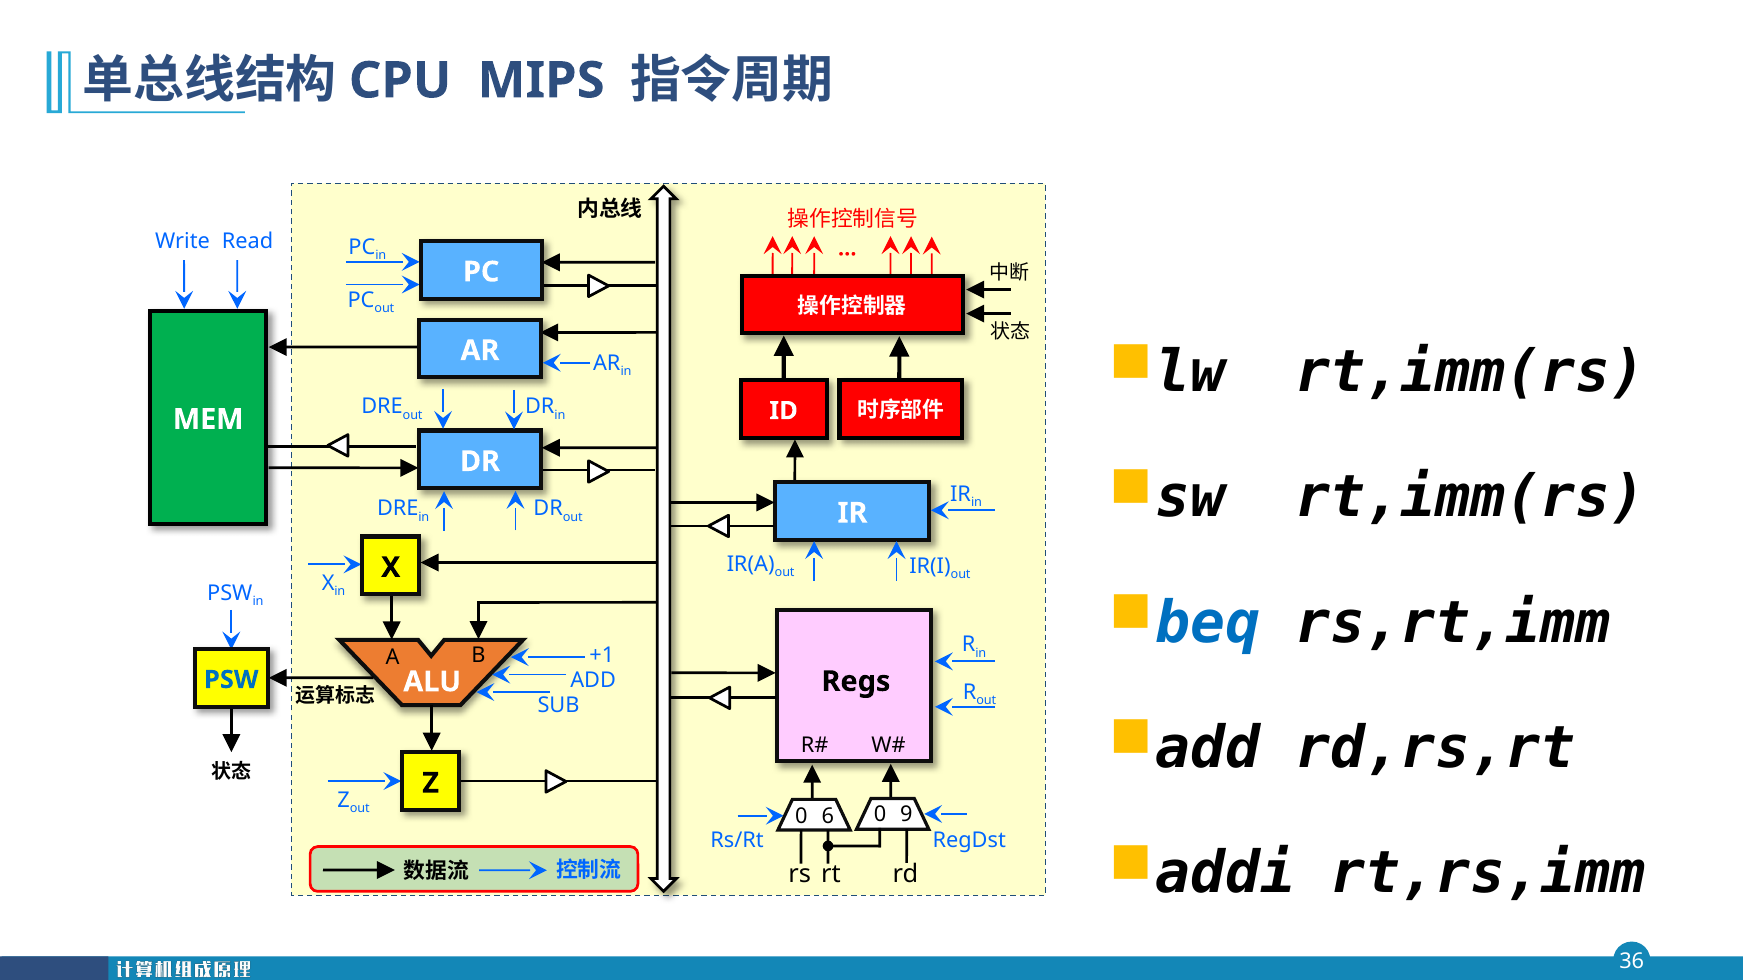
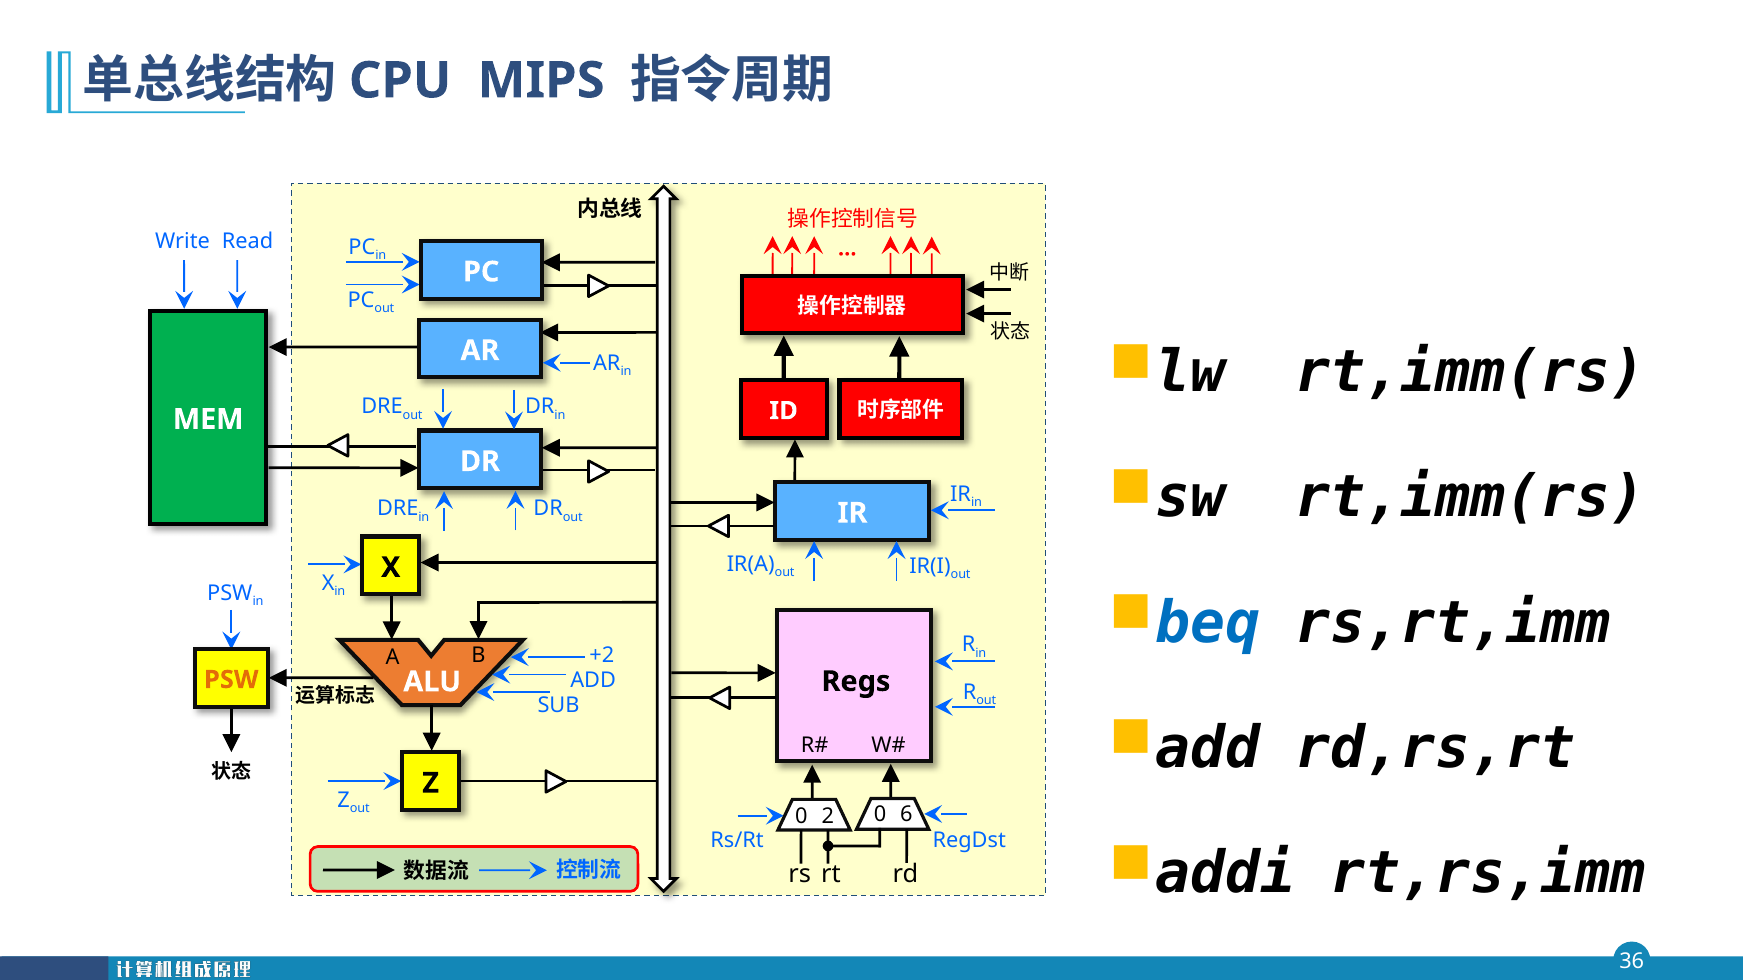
+1: +1 -> +2 (602, 656)
PSW colour: blue -> orange (231, 680)
6: 6 -> 2 (828, 817)
9: 9 -> 6 (906, 815)
